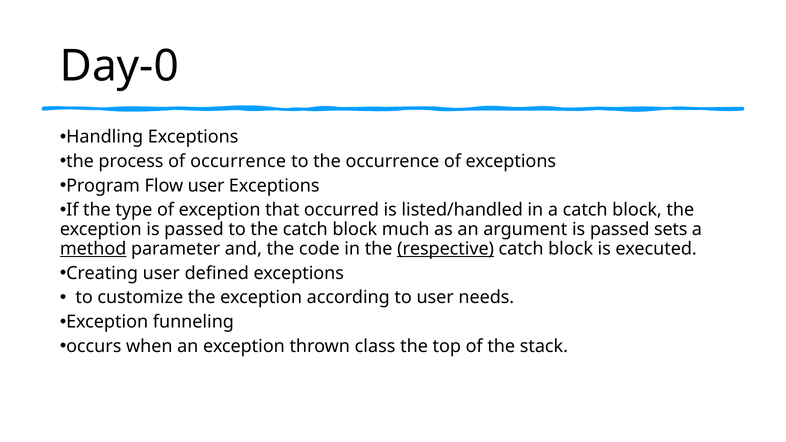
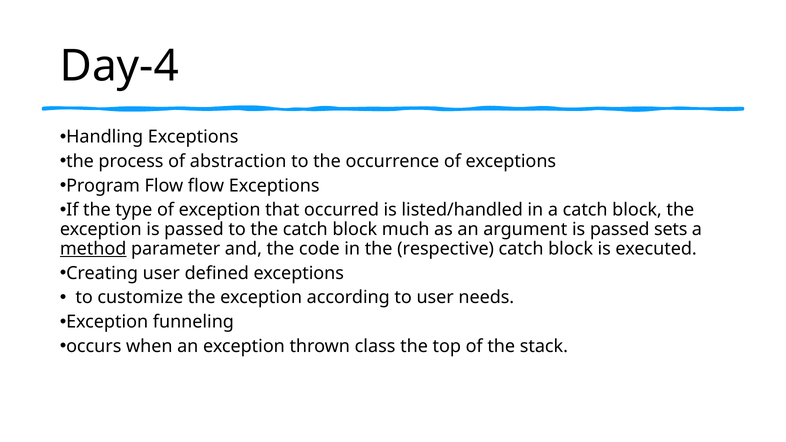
Day-0: Day-0 -> Day-4 (119, 66)
of occurrence: occurrence -> abstraction (238, 161)
Flow user: user -> flow (206, 186)
respective underline: present -> none (446, 249)
